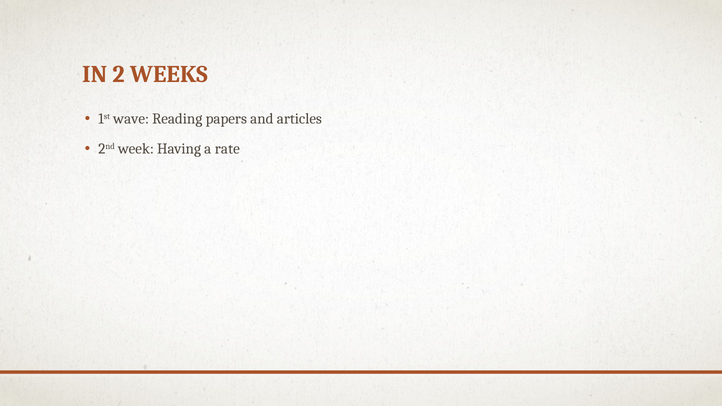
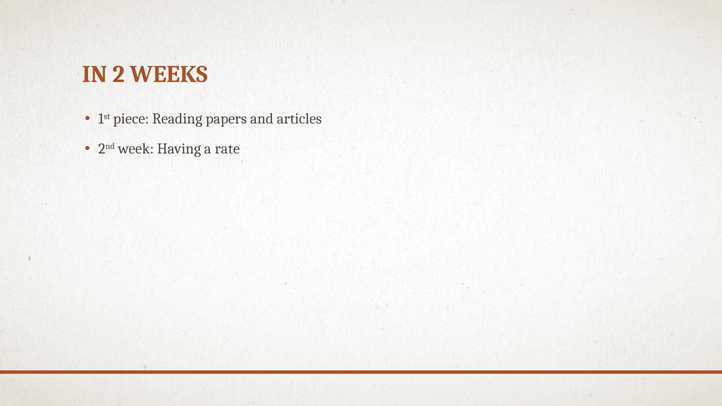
wave: wave -> piece (131, 119)
